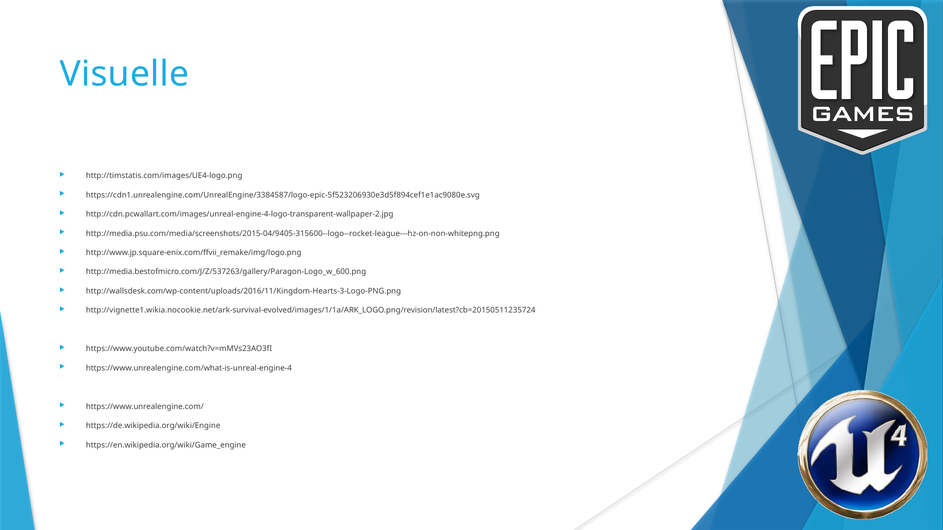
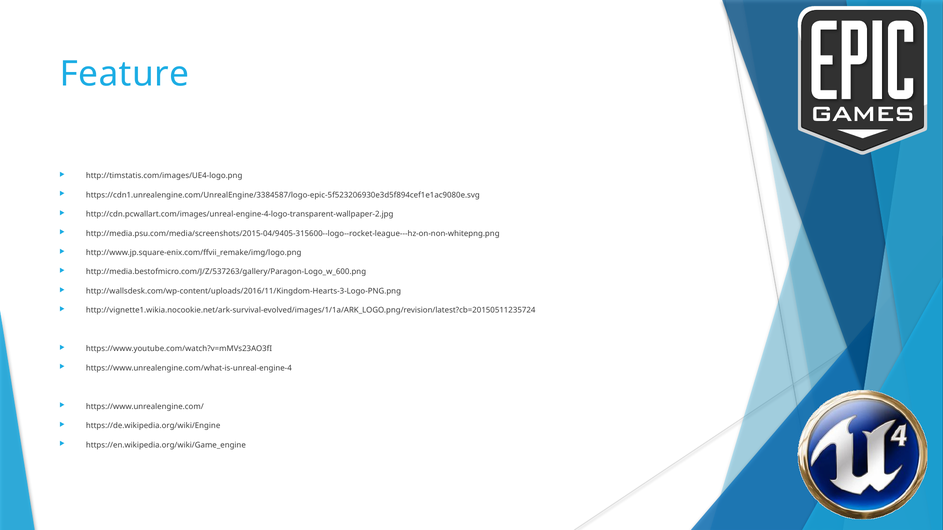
Visuelle: Visuelle -> Feature (124, 74)
